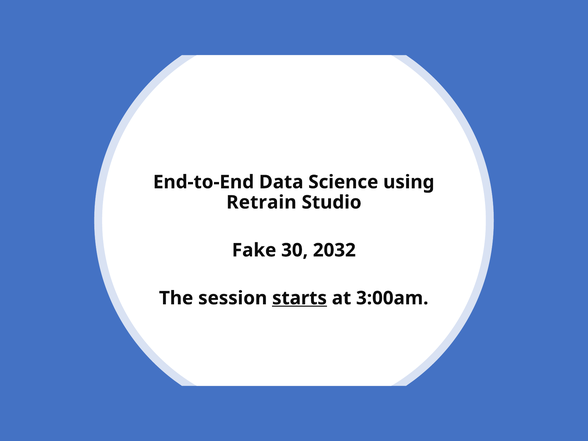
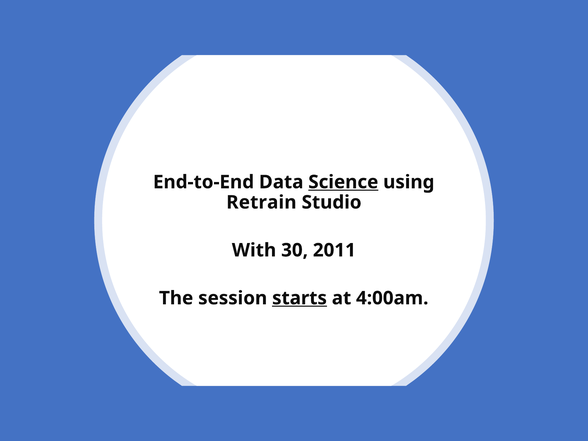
Science underline: none -> present (343, 182)
Fake: Fake -> With (254, 250)
2032: 2032 -> 2011 (334, 250)
3:00am: 3:00am -> 4:00am (392, 298)
